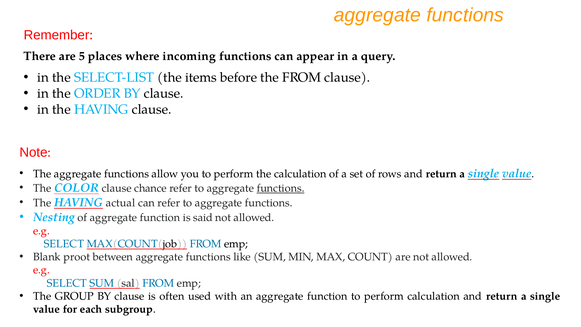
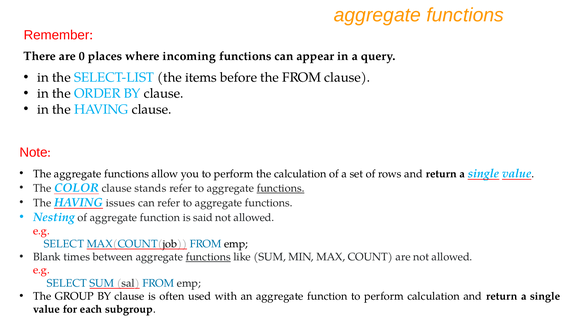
5: 5 -> 0 (82, 56)
chance: chance -> stands (150, 188)
actual: actual -> issues (121, 203)
proot: proot -> times (77, 257)
functions underline: none -> present (208, 257)
